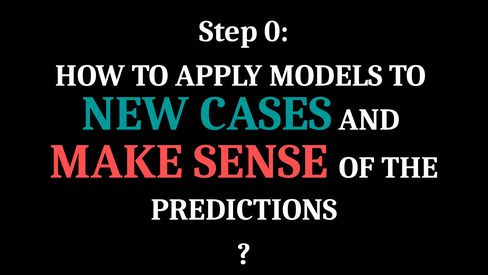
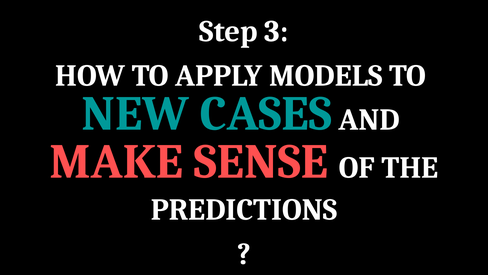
0: 0 -> 3 (276, 31)
